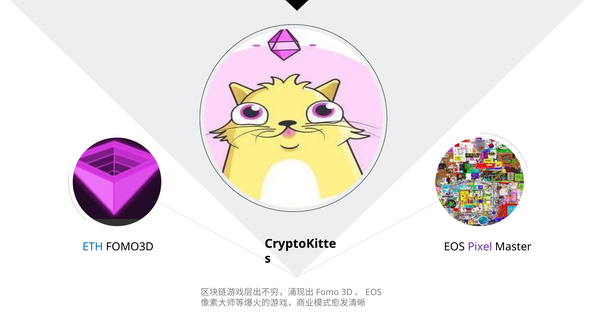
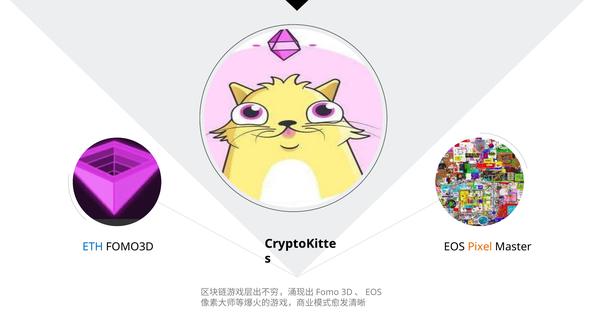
Pixel colour: purple -> orange (480, 247)
